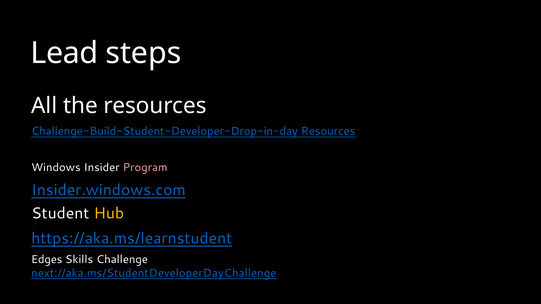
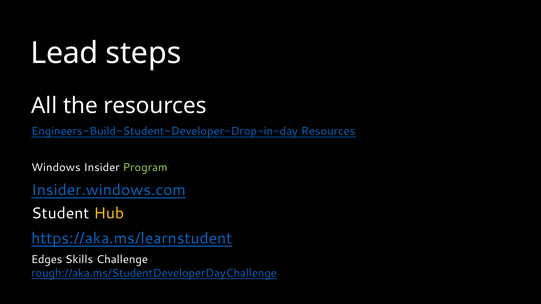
Challenge-Build-Student-Developer-Drop-in-day: Challenge-Build-Student-Developer-Drop-in-day -> Engineers-Build-Student-Developer-Drop-in-day (165, 131)
Program colour: pink -> light green (145, 168)
next://aka.ms/StudentDeveloperDayChallenge: next://aka.ms/StudentDeveloperDayChallenge -> rough://aka.ms/StudentDeveloperDayChallenge (154, 273)
